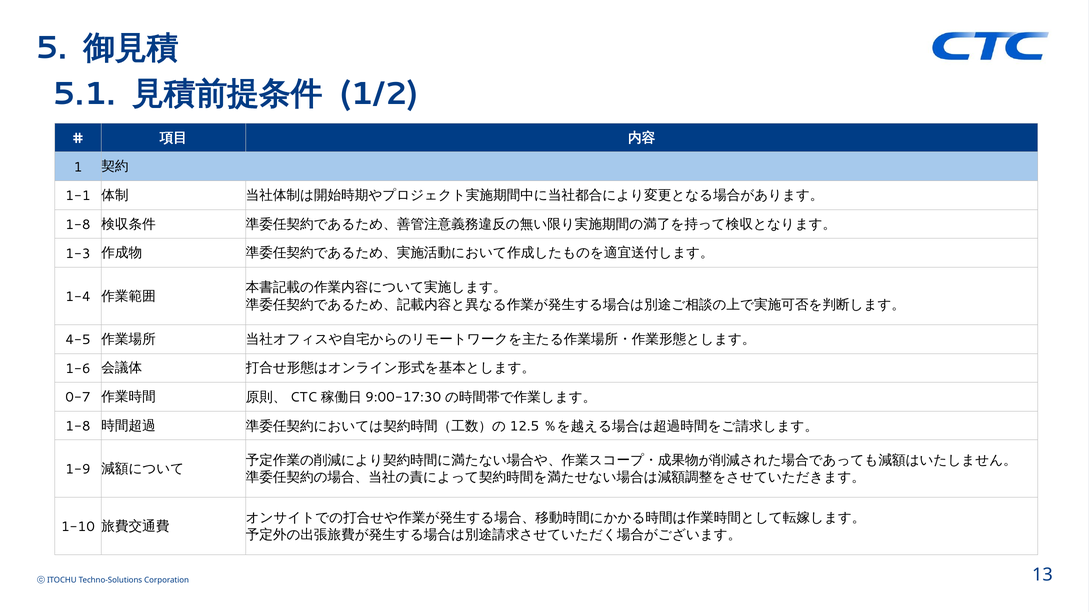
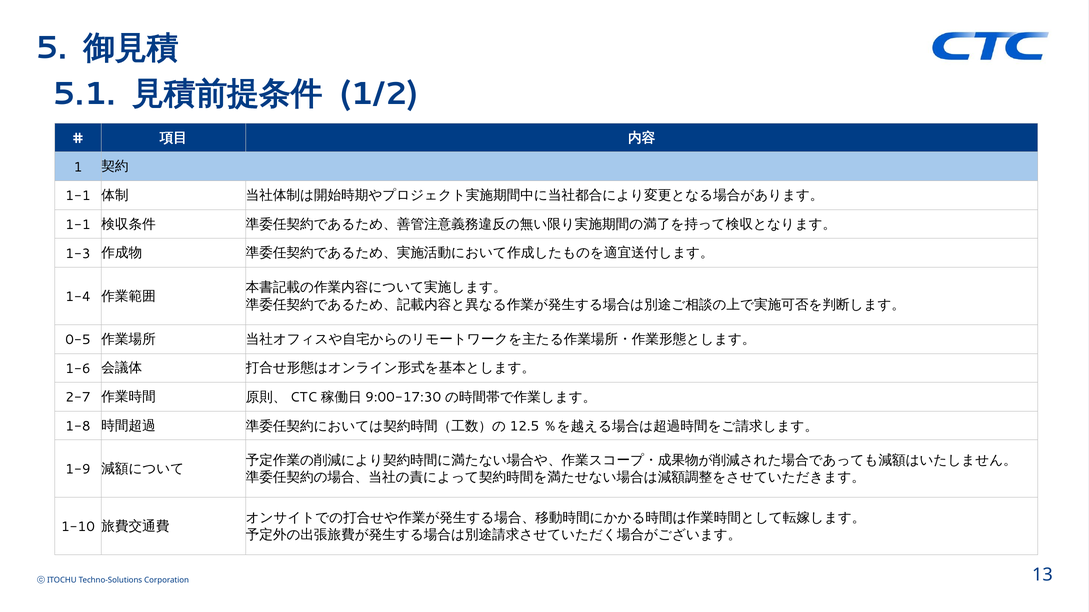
1-8: 1-8 -> 1-1 (78, 225)
4-5: 4-5 -> 0-5 (78, 340)
0-7: 0-7 -> 2-7 (78, 398)
